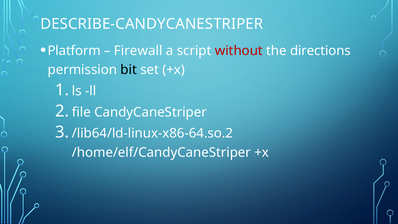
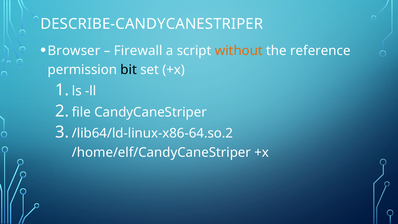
Platform: Platform -> Browser (74, 51)
without colour: red -> orange (239, 51)
directions: directions -> reference (320, 51)
